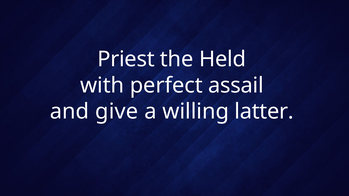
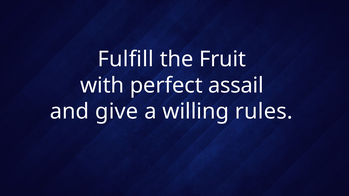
Priest: Priest -> Fulfill (126, 59)
Held: Held -> Fruit (223, 59)
latter: latter -> rules (264, 112)
